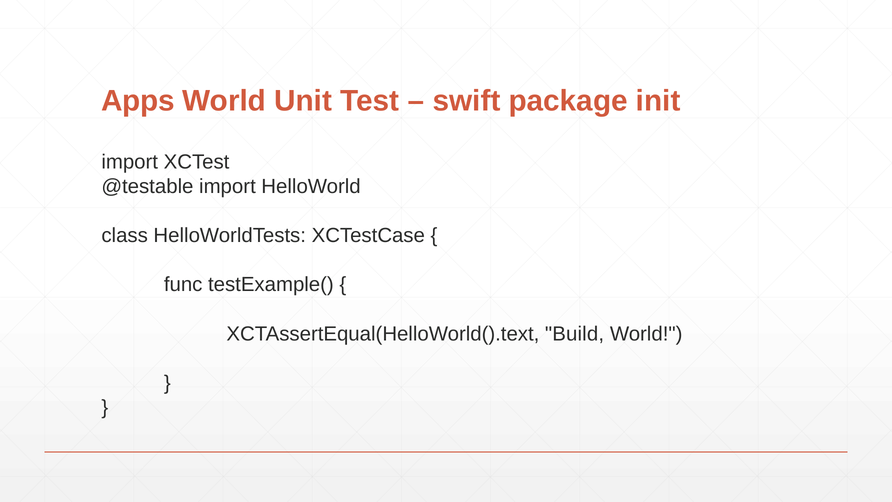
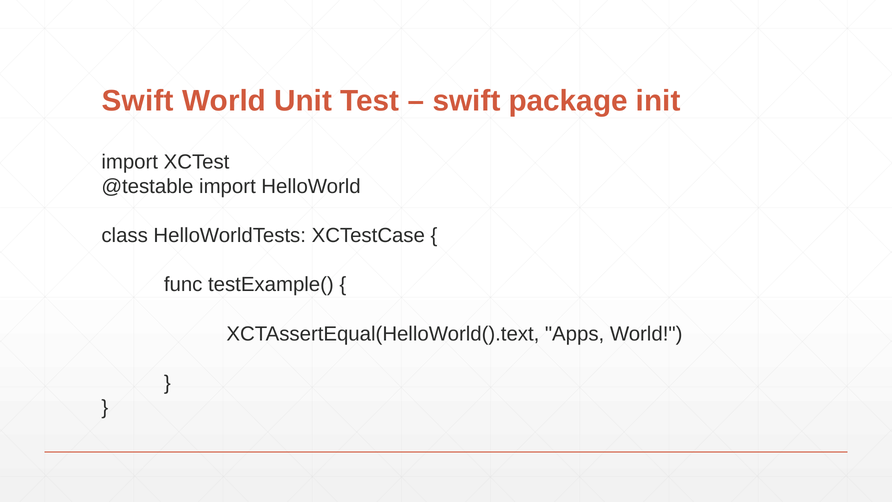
Apps: Apps -> Swift (138, 101)
Build: Build -> Apps (575, 334)
